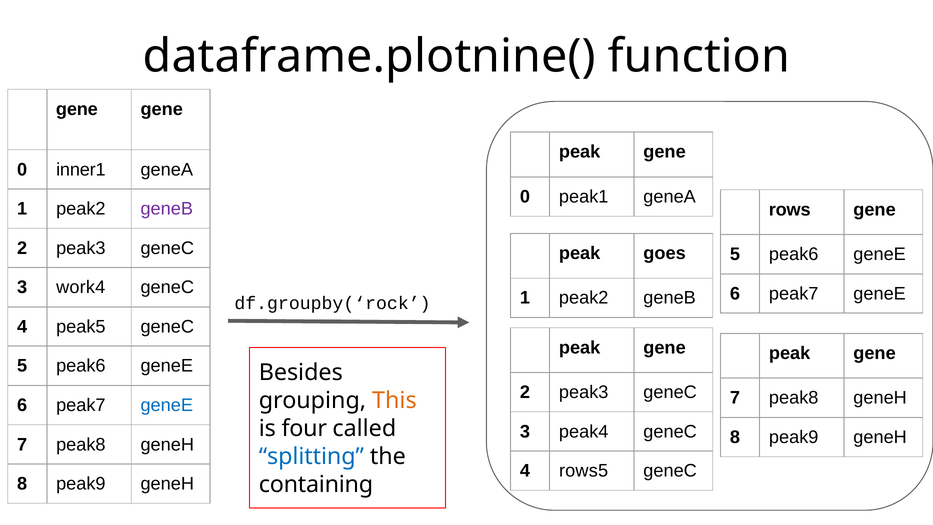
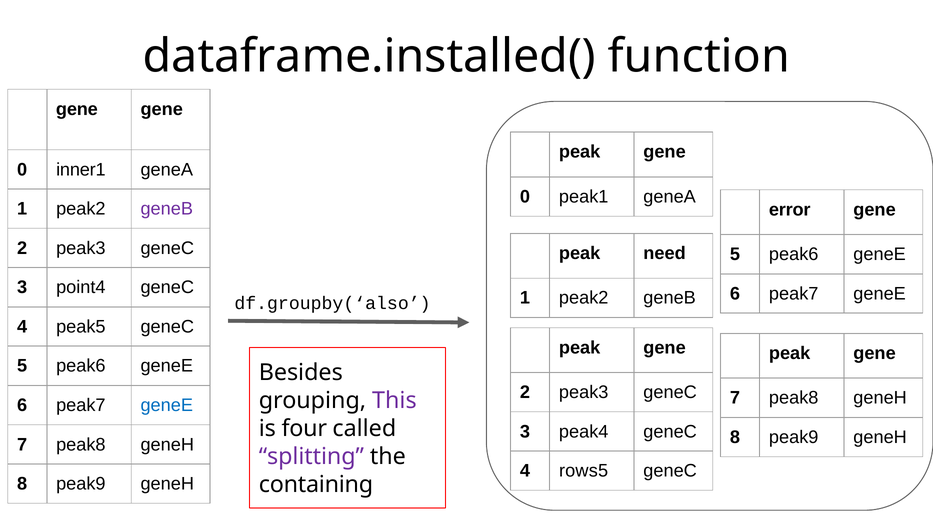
dataframe.plotnine(: dataframe.plotnine( -> dataframe.installed( (369, 57)
rows: rows -> error (790, 210)
goes: goes -> need (665, 253)
work4: work4 -> point4 (81, 287)
df.groupby(‘rock: df.groupby(‘rock -> df.groupby(‘also (332, 303)
This colour: orange -> purple (394, 400)
splitting colour: blue -> purple (311, 456)
